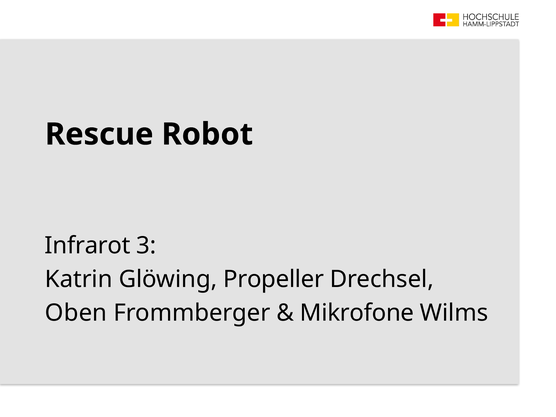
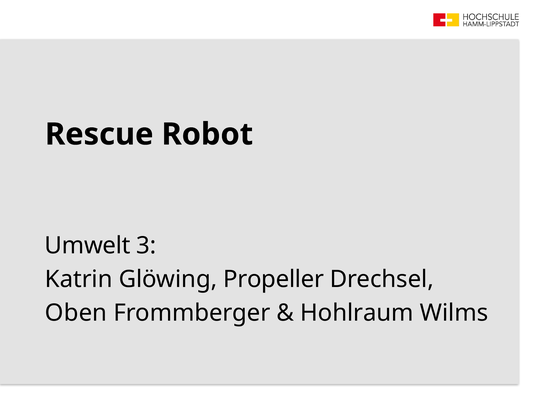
Infrarot: Infrarot -> Umwelt (88, 246)
Mikrofone: Mikrofone -> Hohlraum (357, 313)
